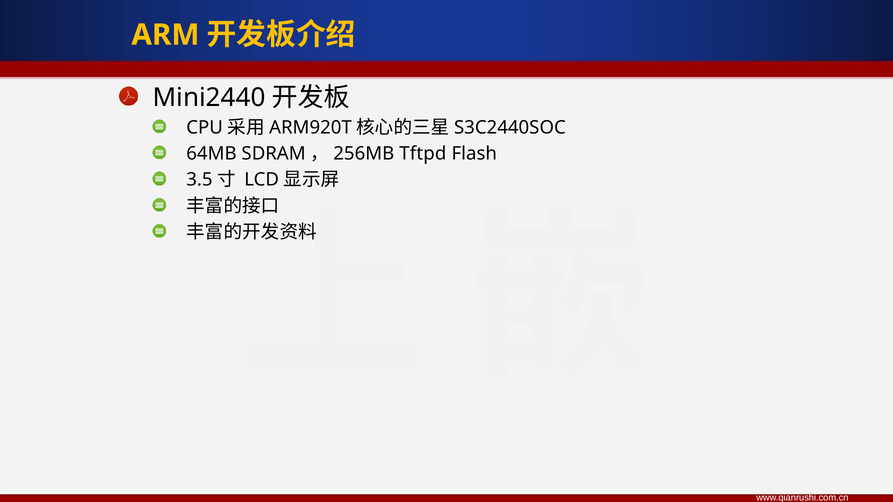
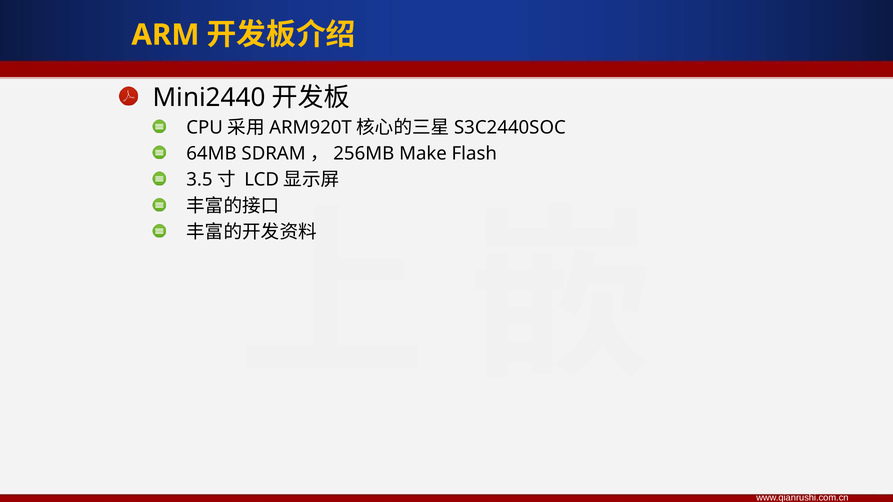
Tftpd: Tftpd -> Make (423, 154)
